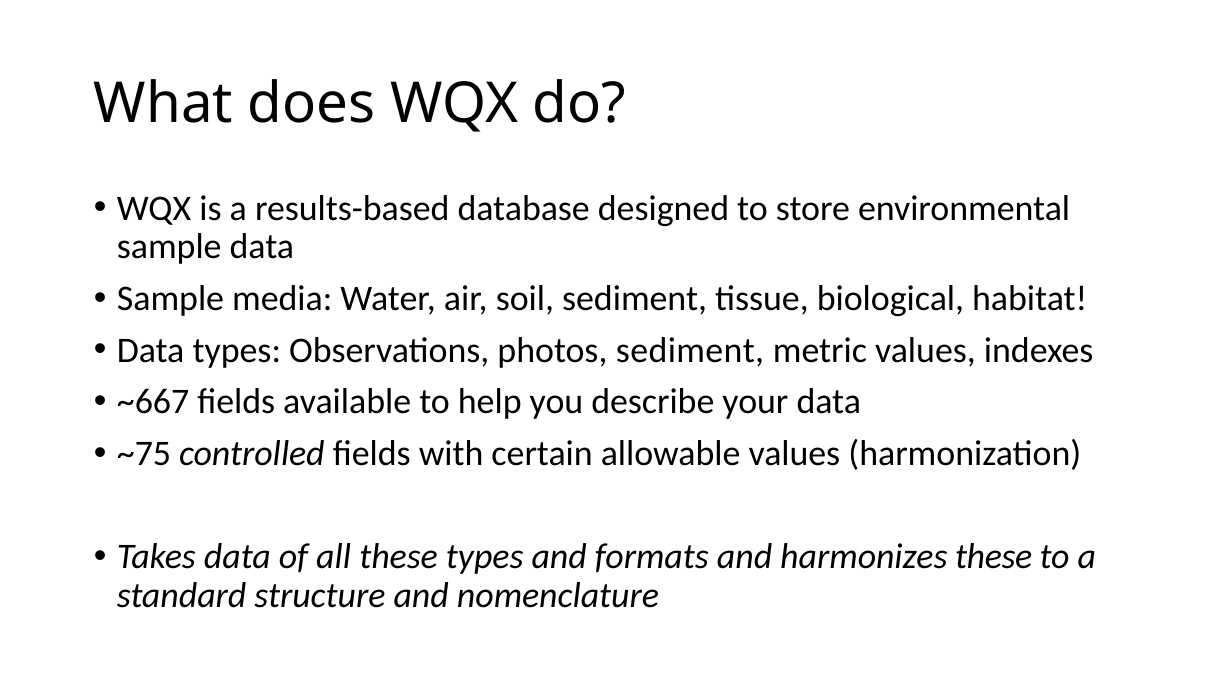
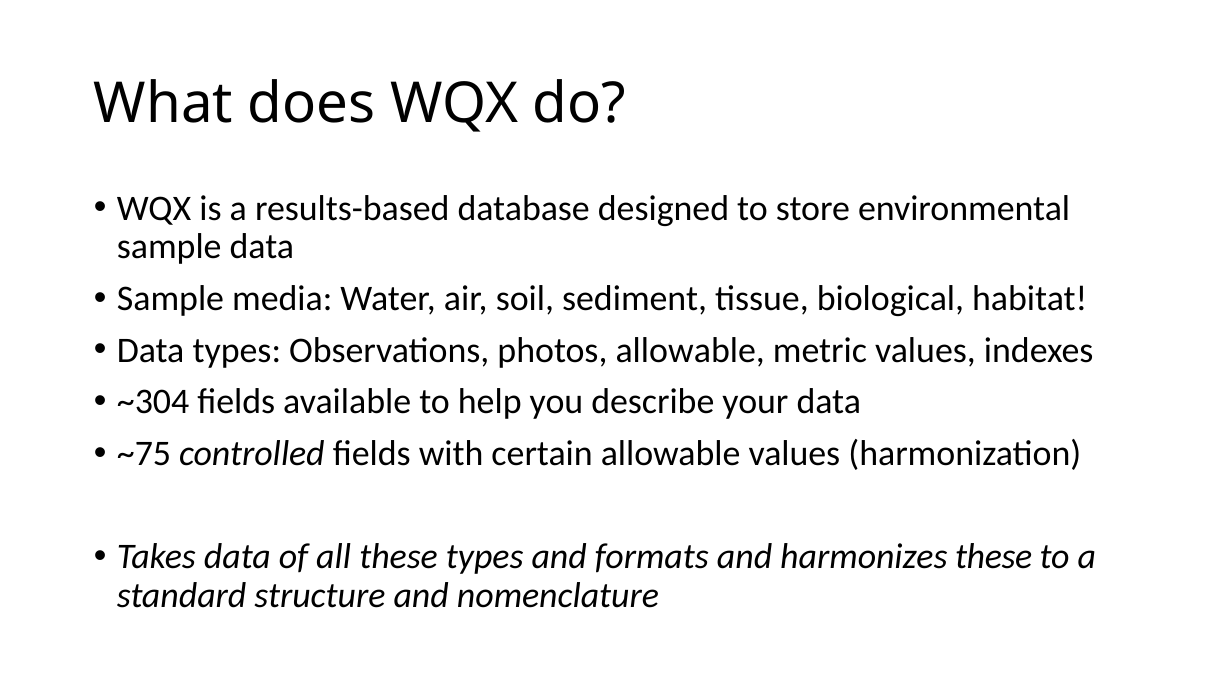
photos sediment: sediment -> allowable (690, 350)
~667: ~667 -> ~304 (153, 402)
